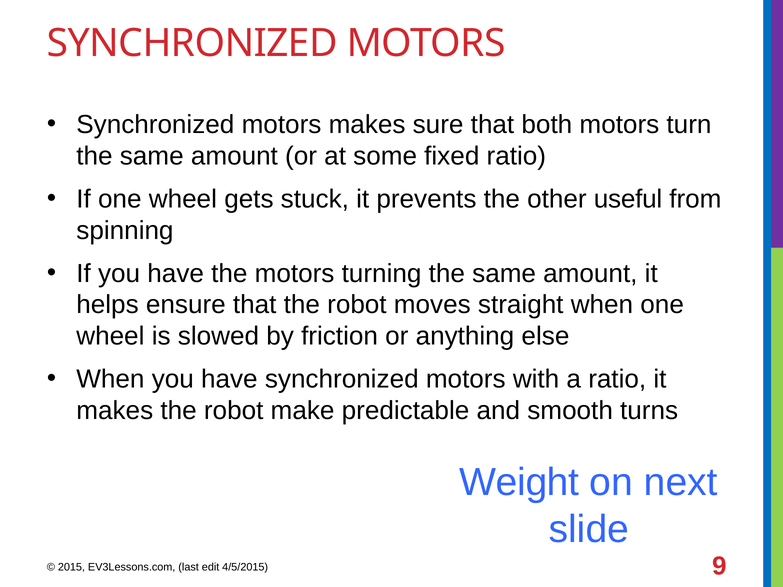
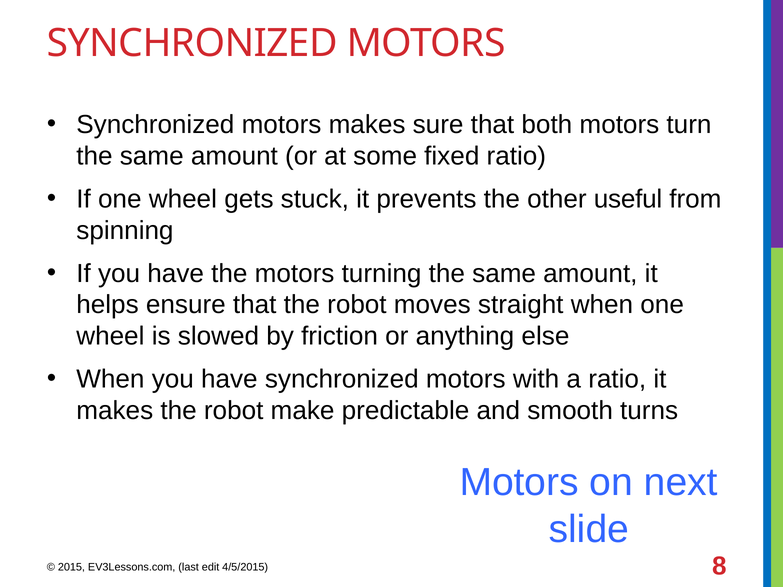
Weight: Weight -> Motors (519, 483)
9: 9 -> 8 (720, 566)
